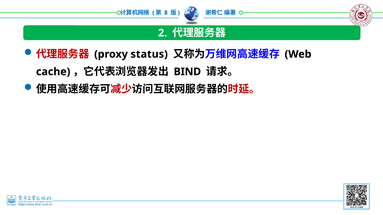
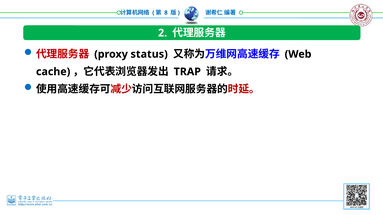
BIND: BIND -> TRAP (187, 72)
